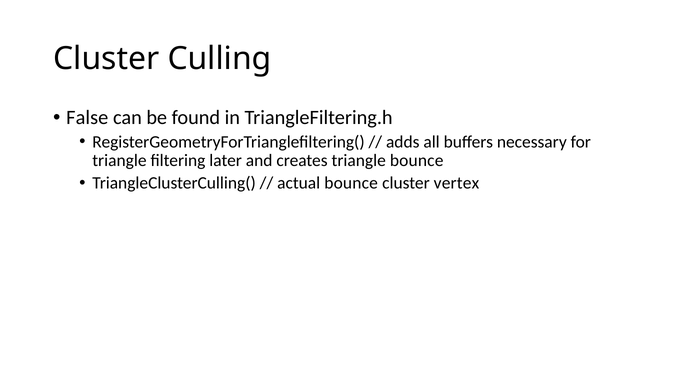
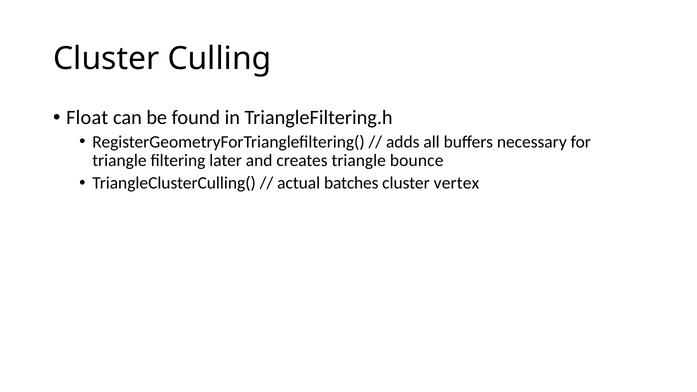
False: False -> Float (87, 118)
actual bounce: bounce -> batches (351, 183)
